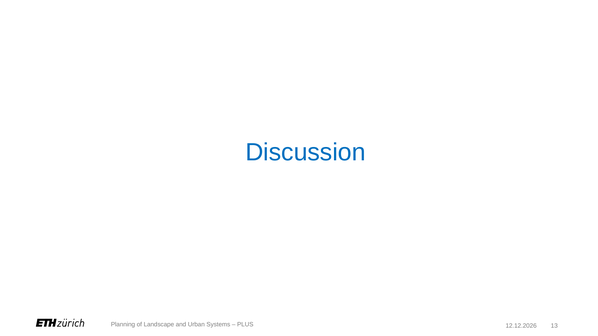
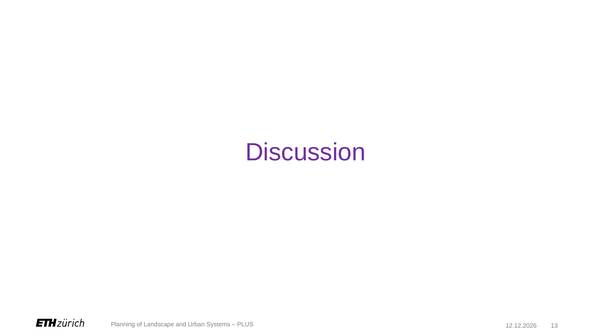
Discussion colour: blue -> purple (305, 152)
